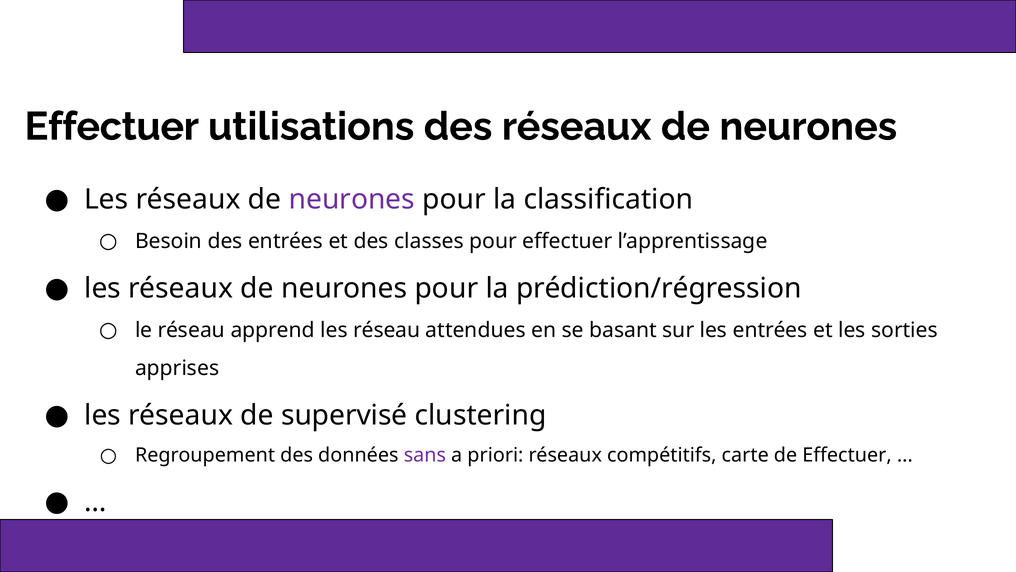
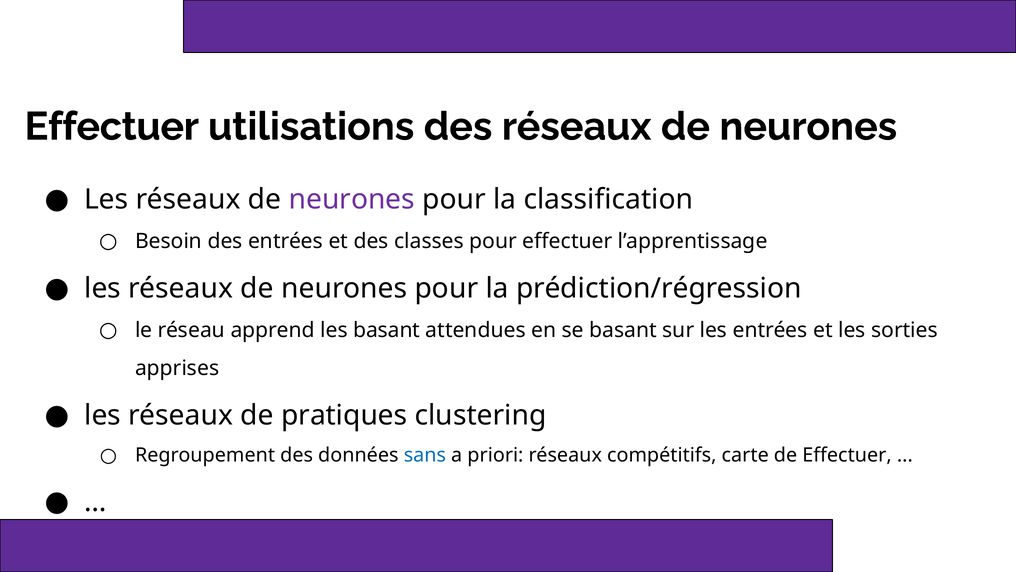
les réseau: réseau -> basant (387, 330)
supervisé: supervisé -> pratiques (344, 415)
sans colour: purple -> blue (425, 455)
